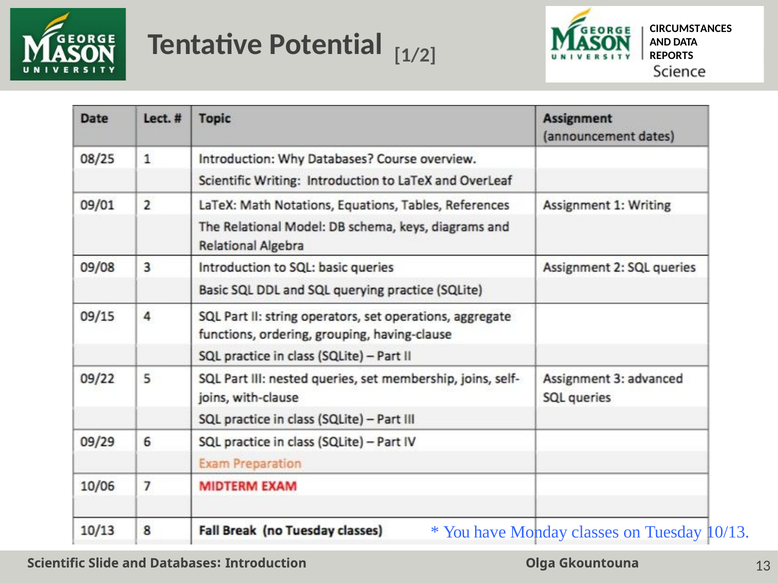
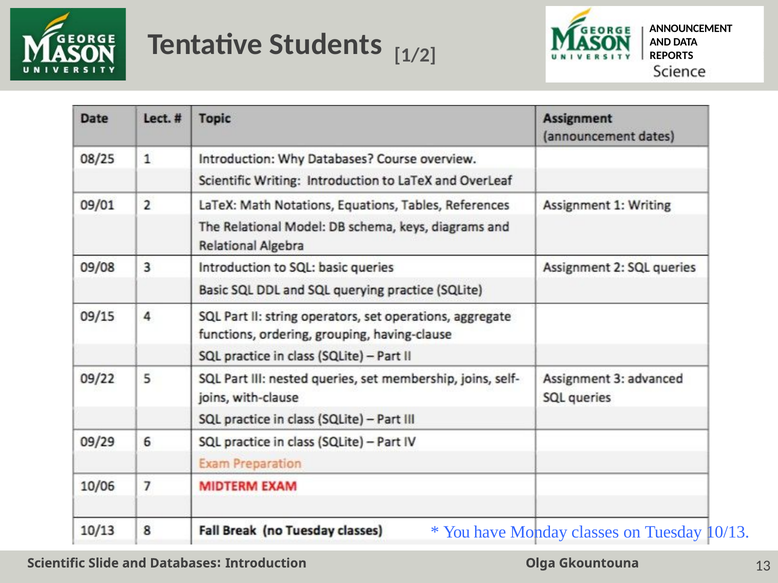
CIRCUMSTANCES: CIRCUMSTANCES -> ANNOUNCEMENT (691, 29)
Potential: Potential -> Students (326, 44)
